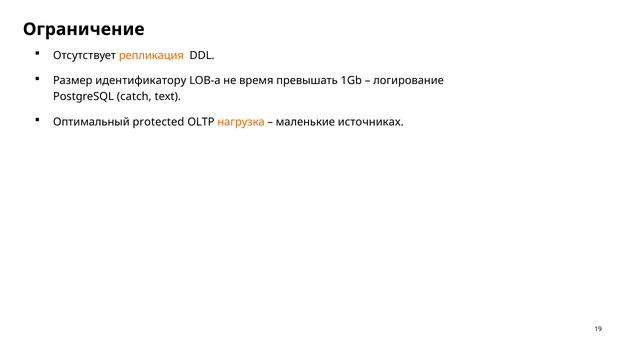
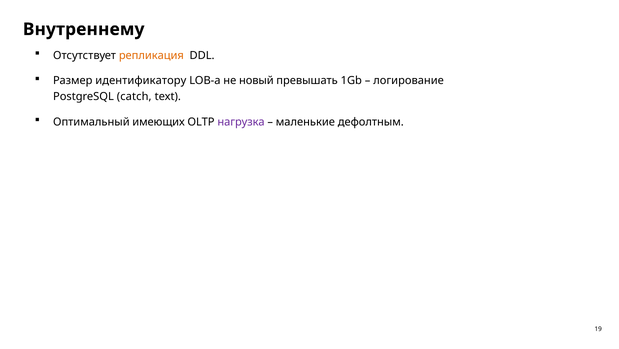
Ограничение: Ограничение -> Внутреннему (84, 29)
время: время -> новый (256, 81)
protected: protected -> имеющих (159, 122)
нагрузка colour: orange -> purple (241, 122)
источниках: источниках -> дефолтным (371, 122)
